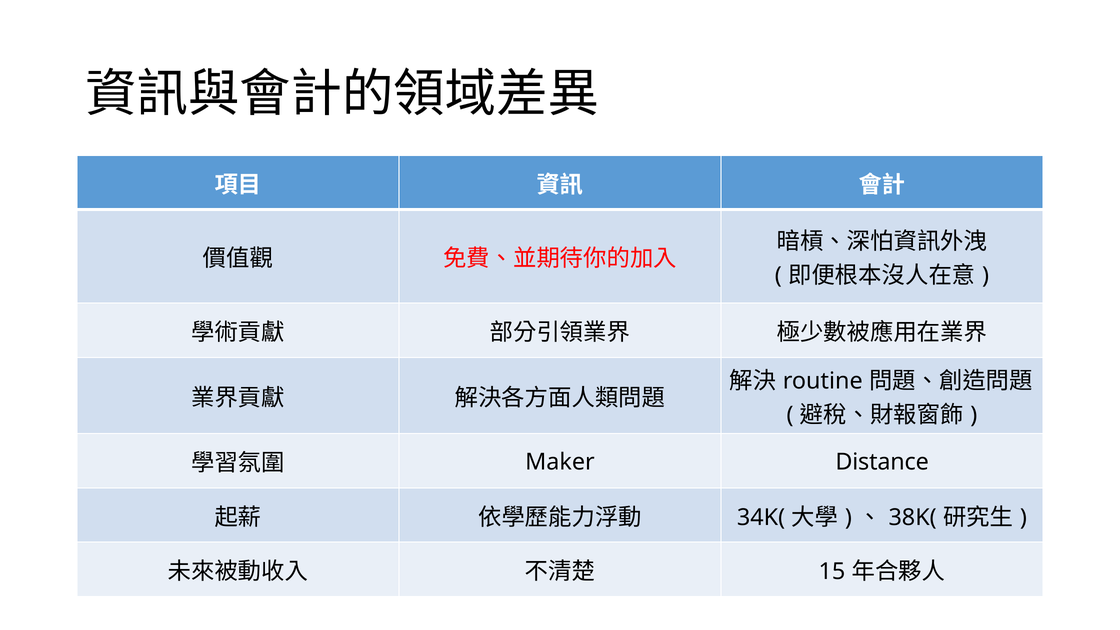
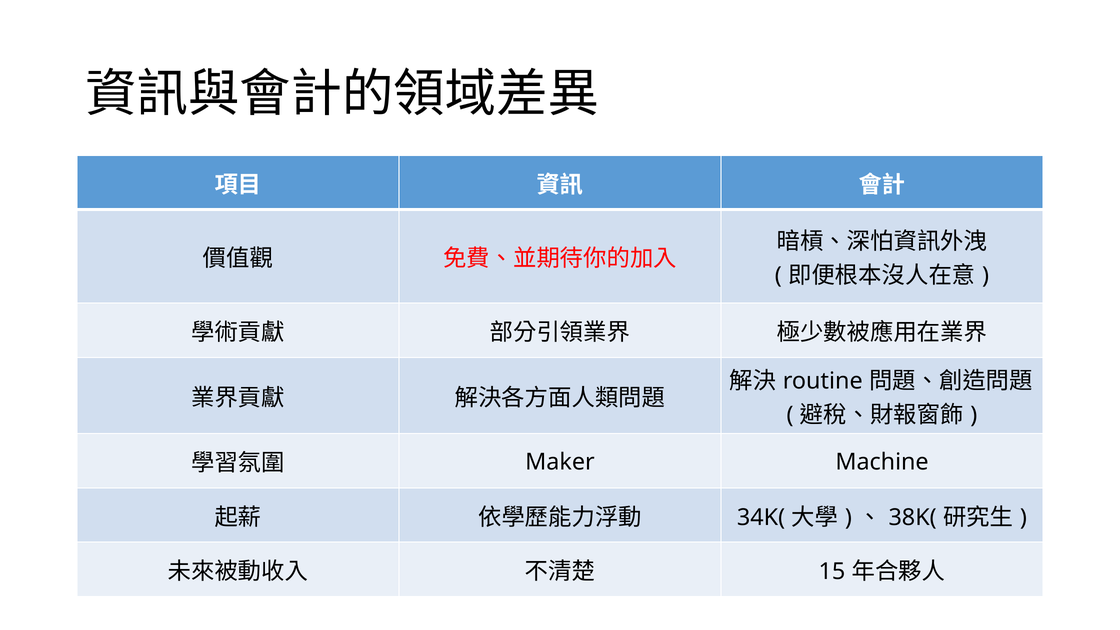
Distance: Distance -> Machine (882, 462)
